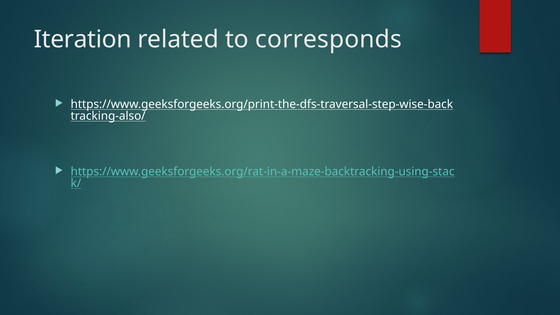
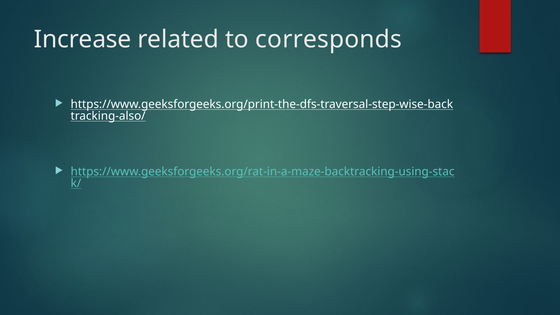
Iteration: Iteration -> Increase (83, 39)
